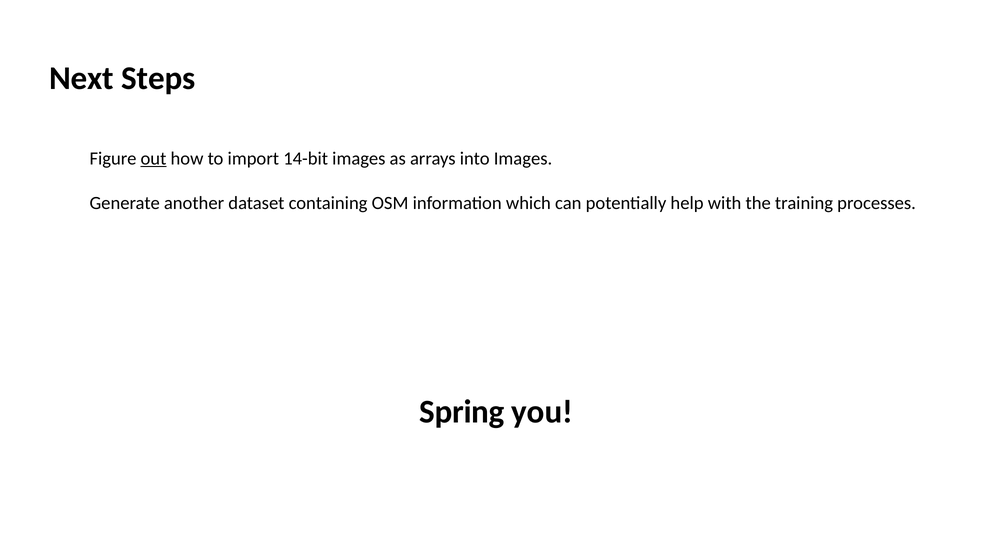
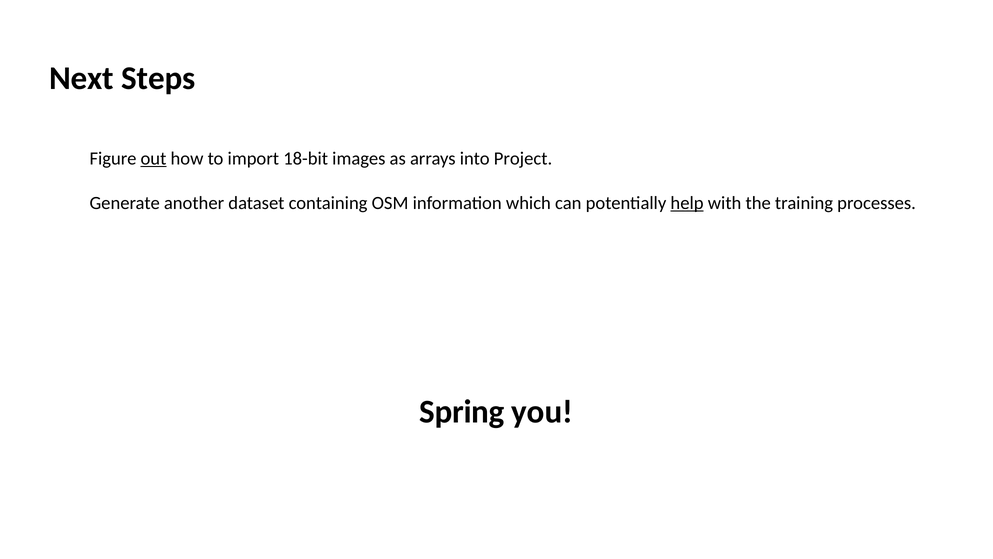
14-bit: 14-bit -> 18-bit (306, 158)
into Images: Images -> Project (523, 158)
help underline: none -> present (687, 203)
